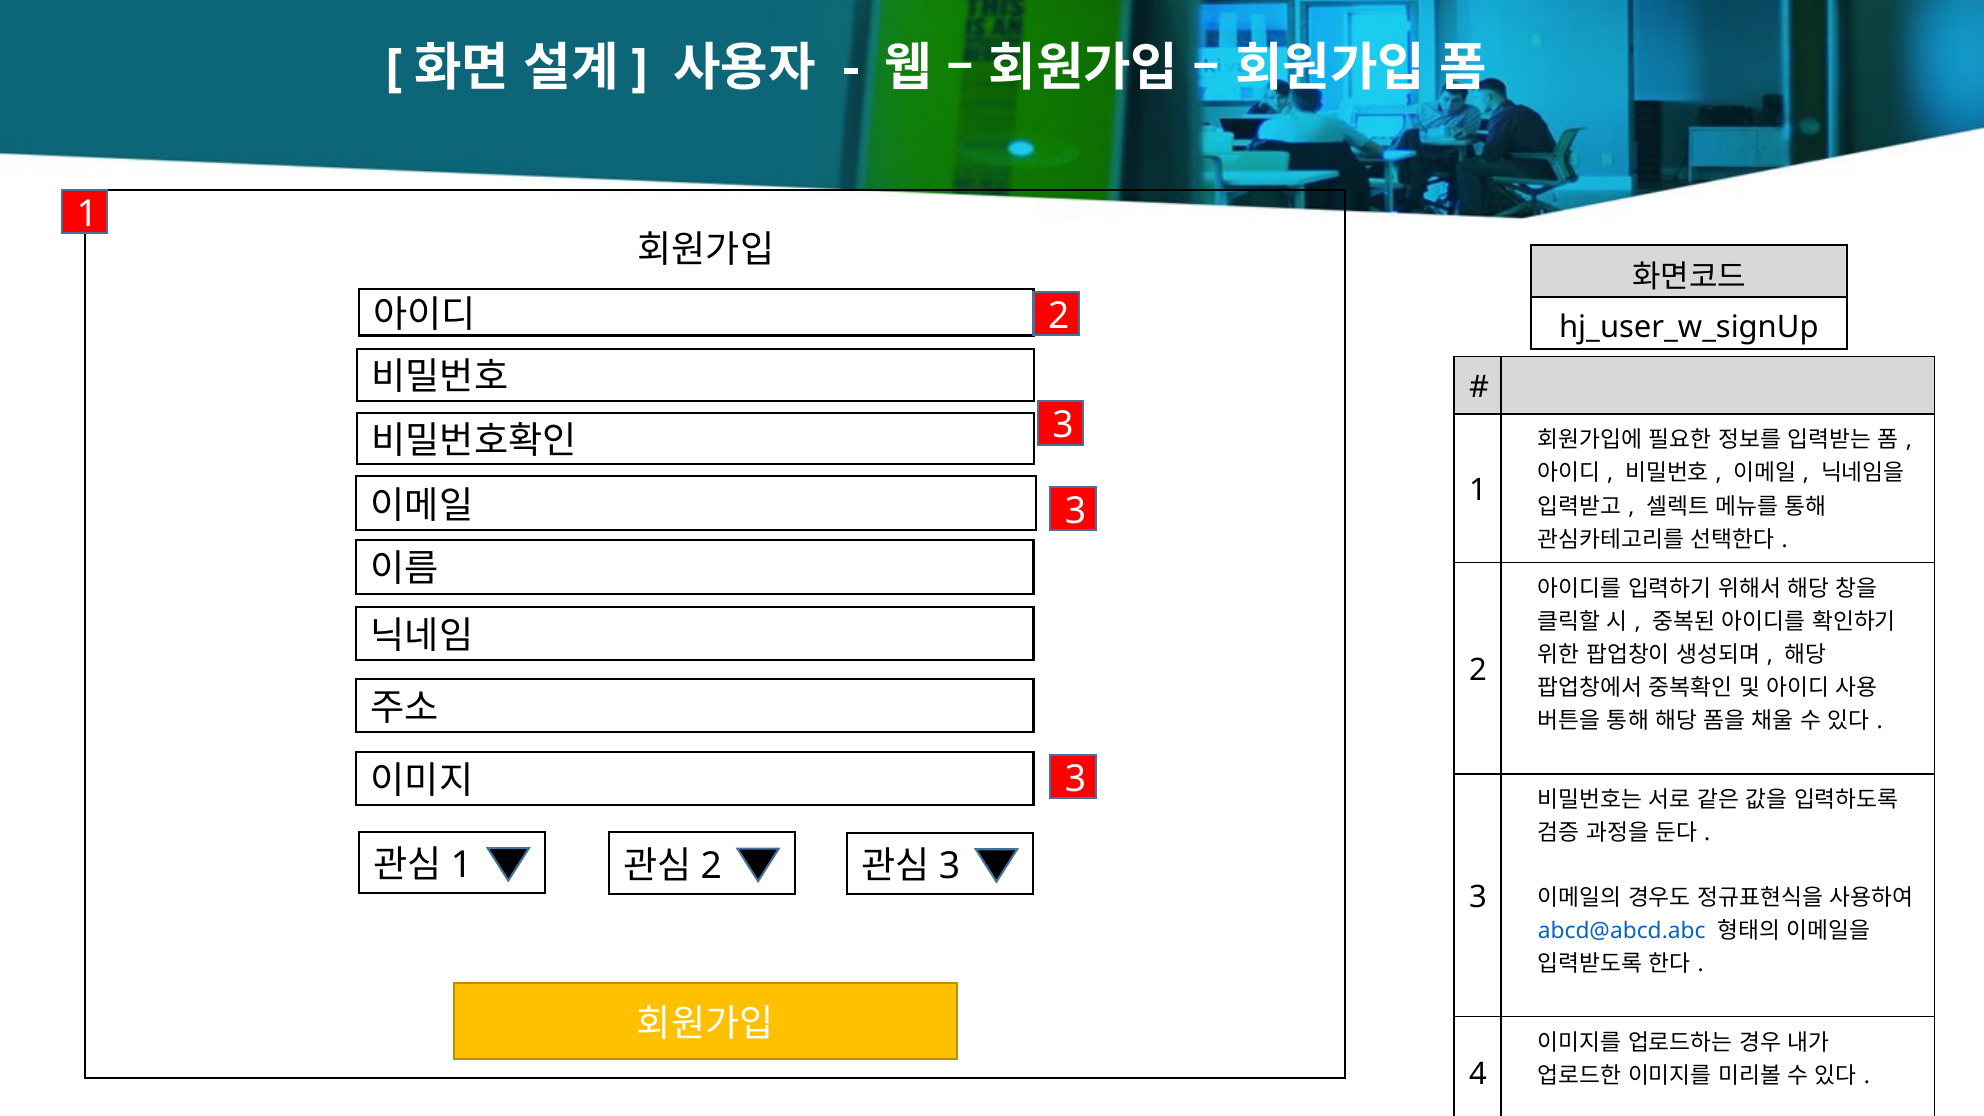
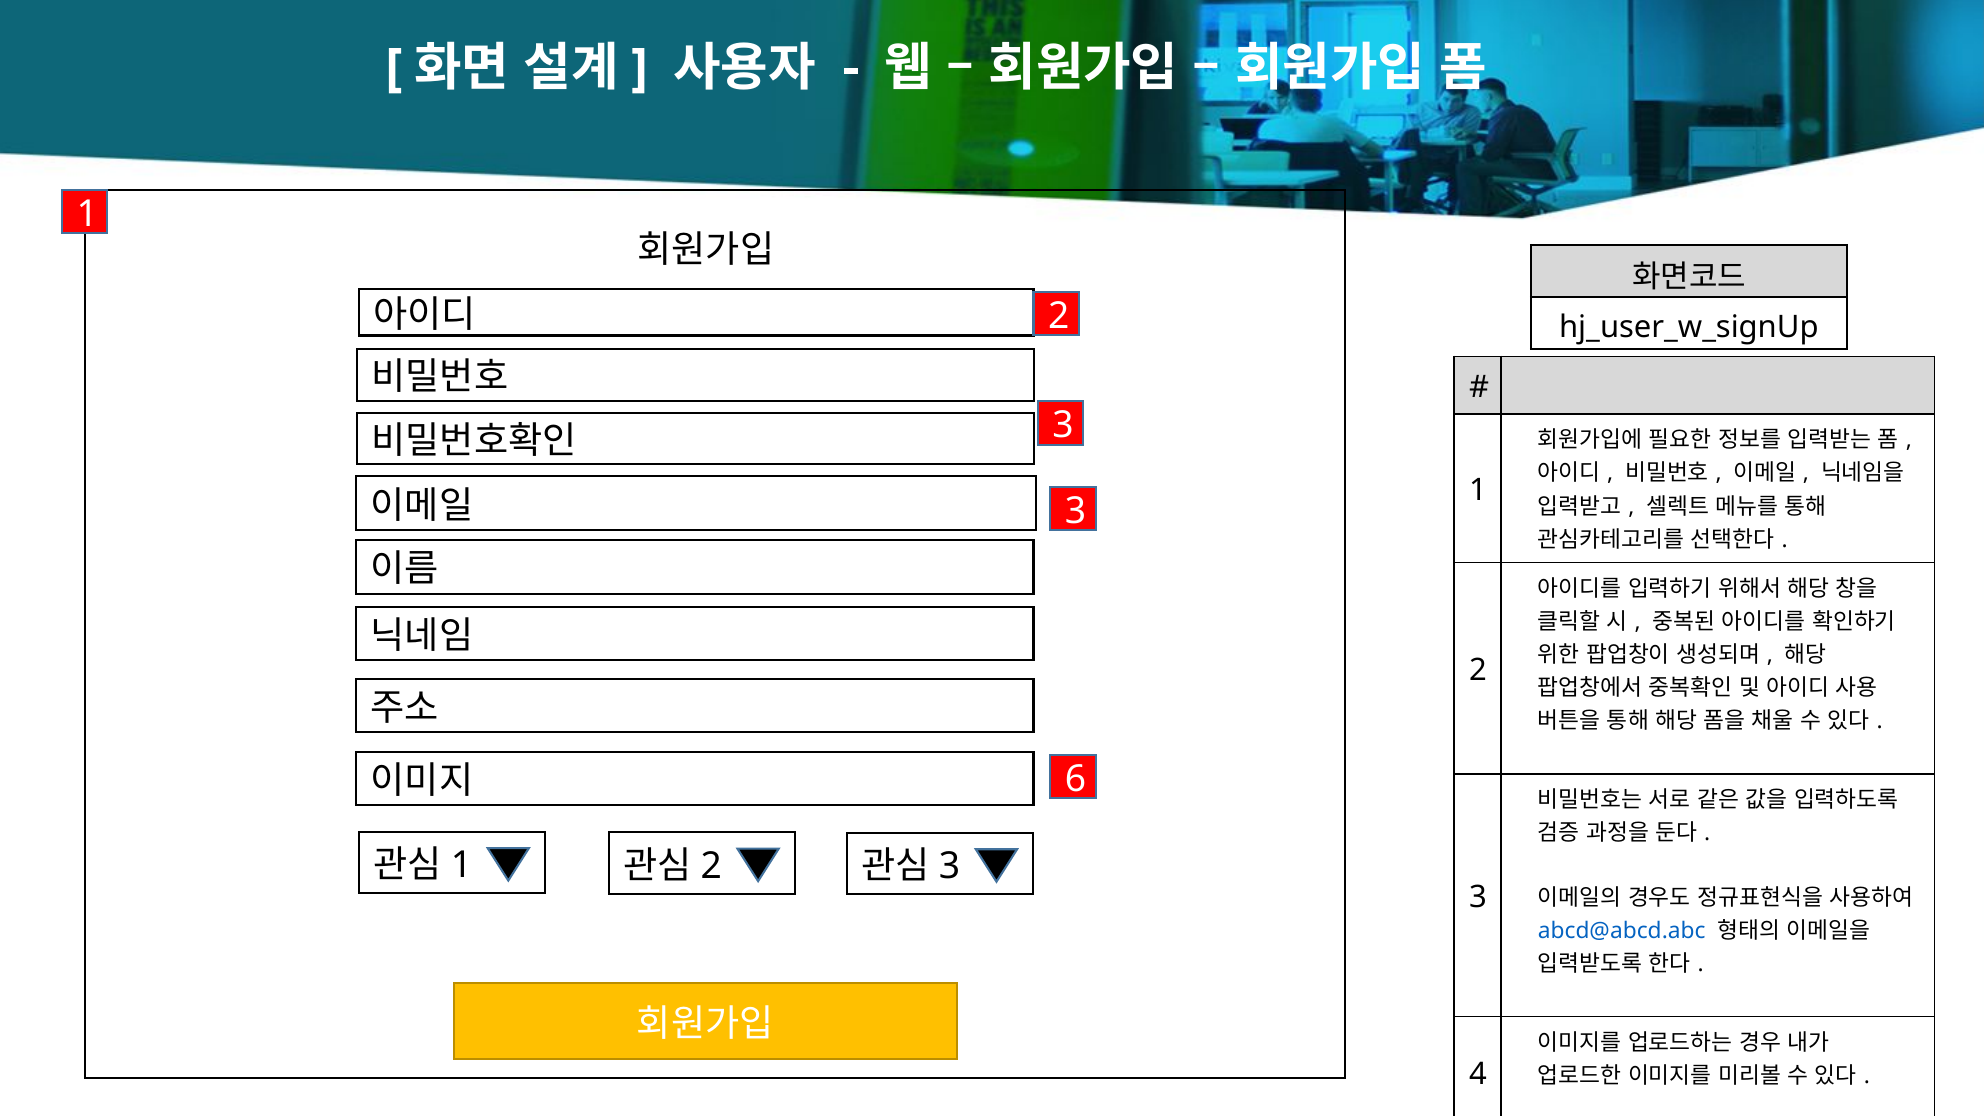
3: 3 -> 6 (1076, 779)
